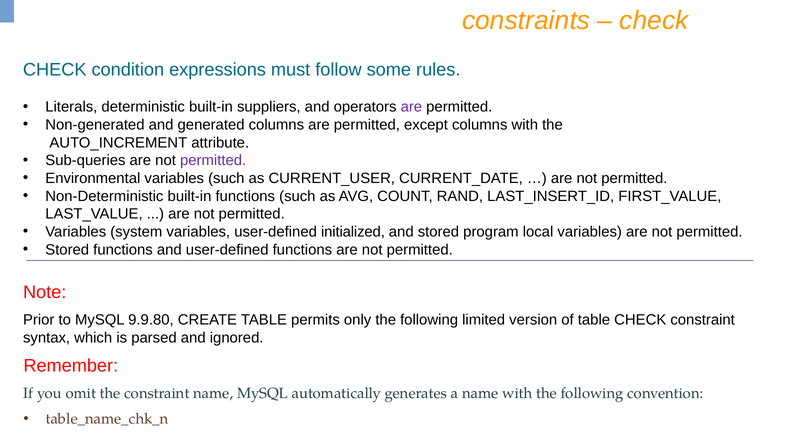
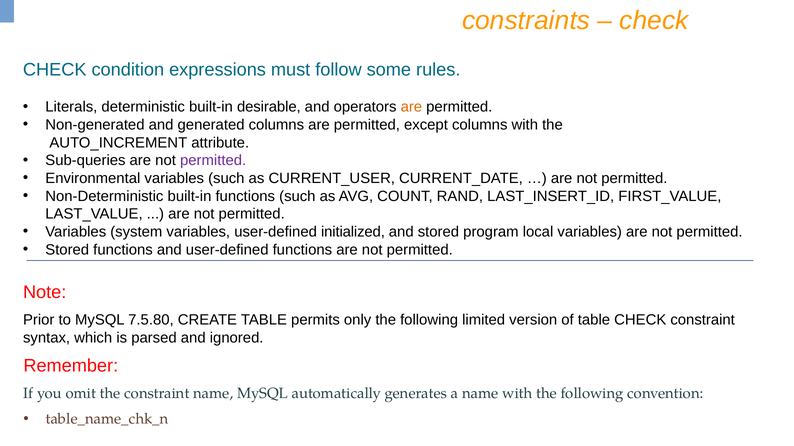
suppliers: suppliers -> desirable (269, 107)
are colour: purple -> orange (411, 107)
9.9.80: 9.9.80 -> 7.5.80 (151, 320)
